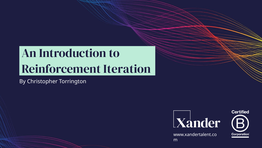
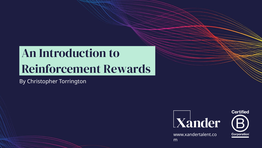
Iteration: Iteration -> Rewards (127, 69)
